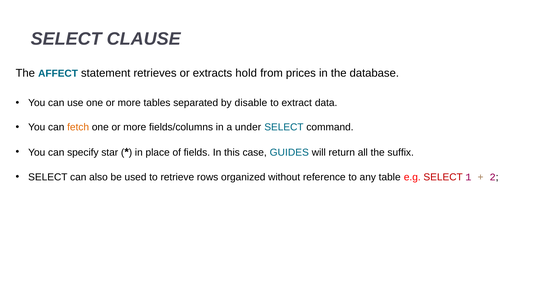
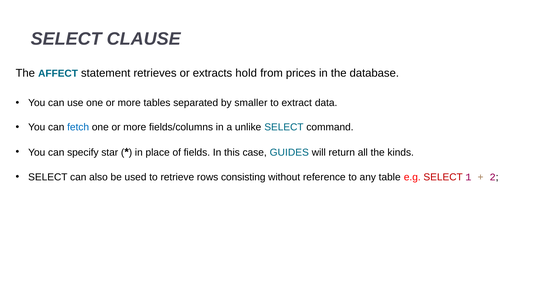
disable: disable -> smaller (251, 103)
fetch colour: orange -> blue (78, 127)
under: under -> unlike (248, 127)
suffix: suffix -> kinds (401, 153)
organized: organized -> consisting (243, 177)
